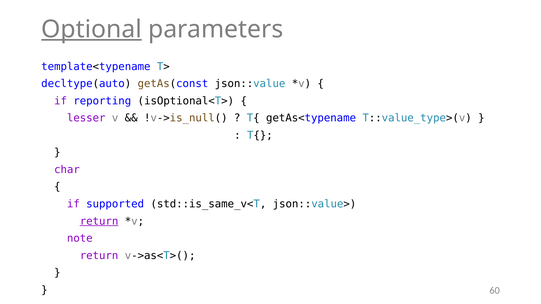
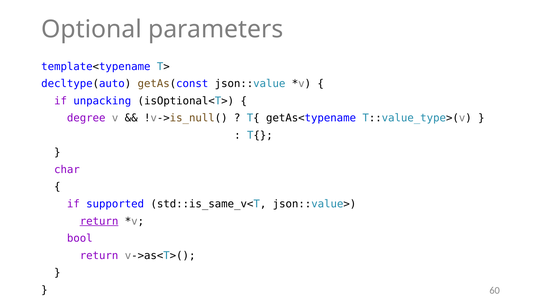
Optional underline: present -> none (92, 29)
reporting: reporting -> unpacking (102, 101)
lesser: lesser -> degree (86, 118)
note: note -> bool (80, 239)
